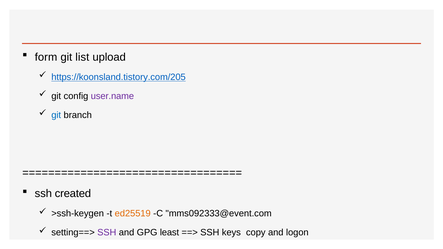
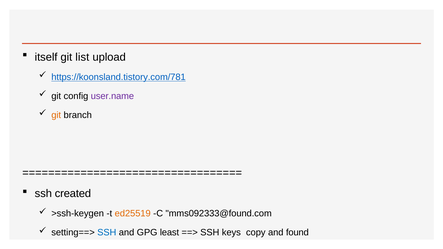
form: form -> itself (46, 57)
https://koonsland.tistory.com/205: https://koonsland.tistory.com/205 -> https://koonsland.tistory.com/781 (119, 77)
git colour: blue -> orange (56, 115)
mms092333@event.com: mms092333@event.com -> mms092333@found.com (219, 214)
SSH colour: purple -> blue (107, 233)
logon: logon -> found (297, 233)
